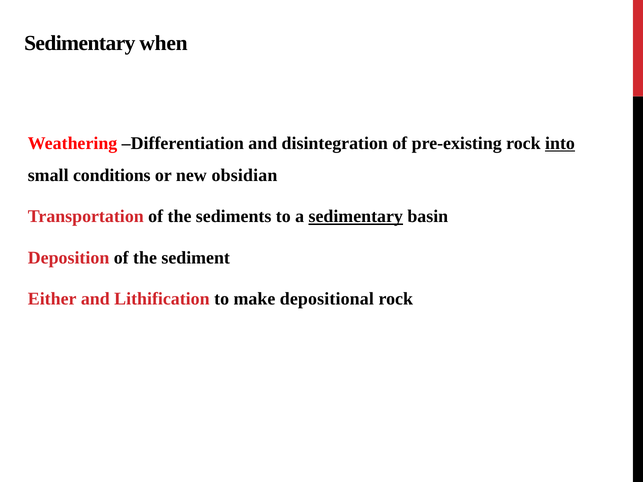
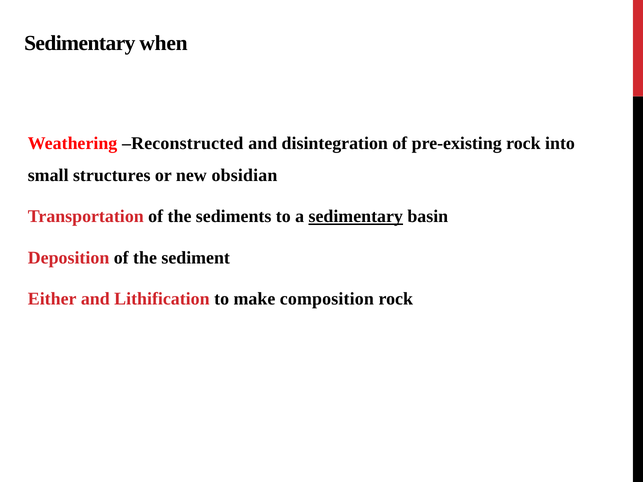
Differentiation: Differentiation -> Reconstructed (183, 143)
into underline: present -> none (560, 143)
conditions: conditions -> structures (112, 176)
depositional: depositional -> composition (327, 299)
